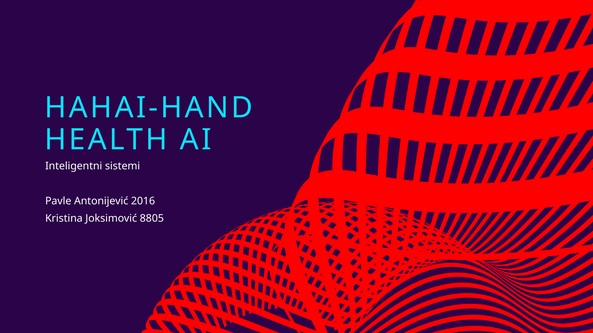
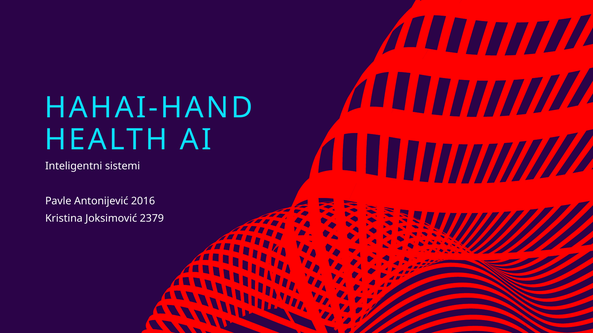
8805: 8805 -> 2379 (152, 219)
